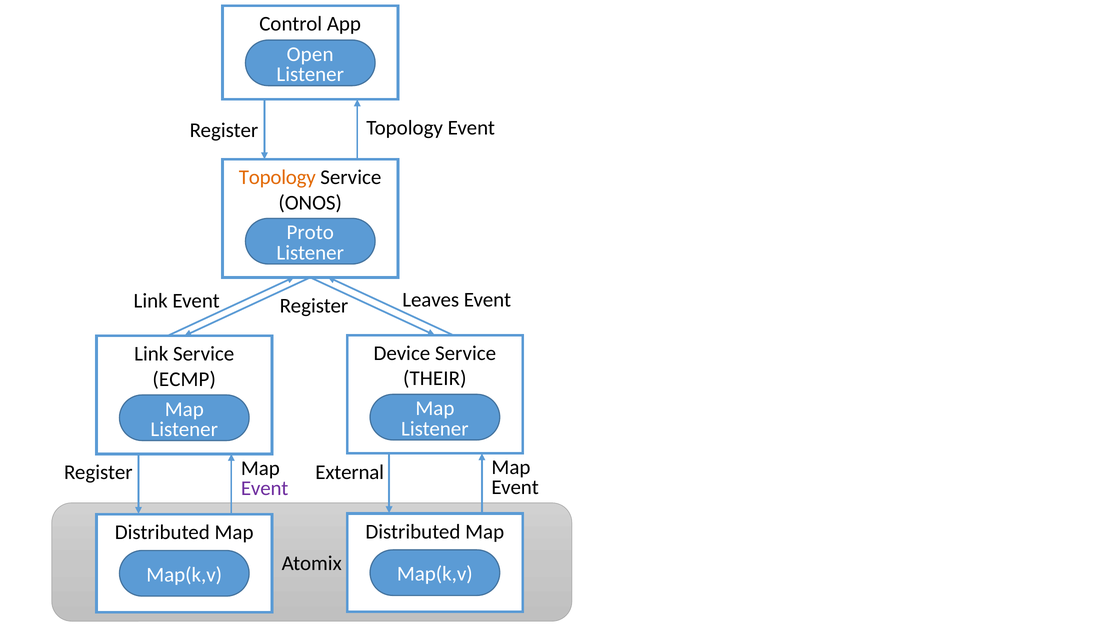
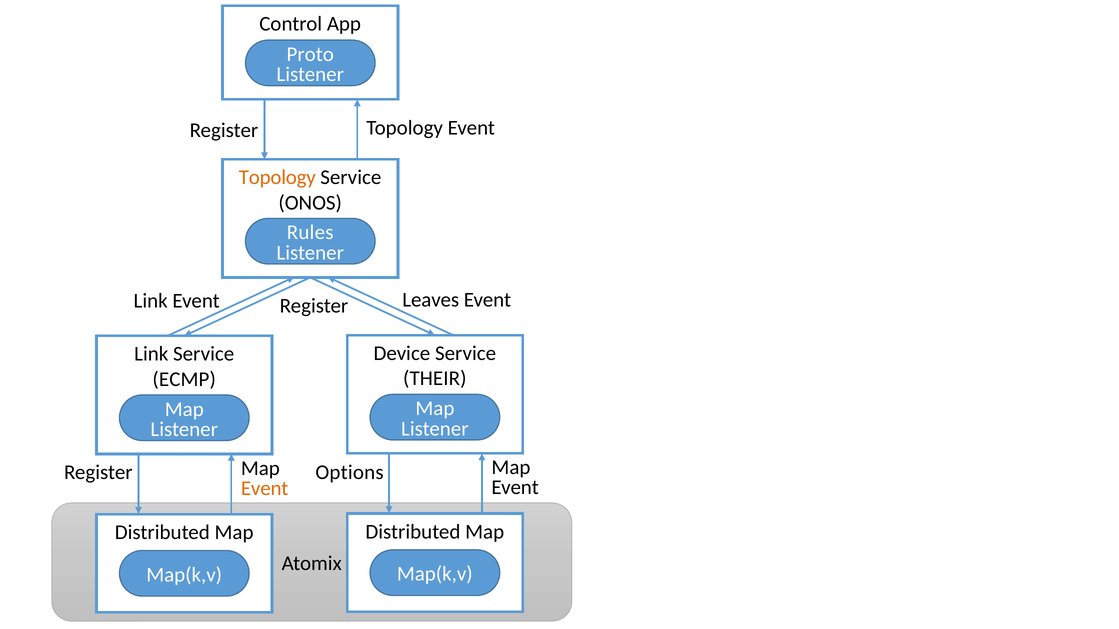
Open: Open -> Proto (310, 54)
Proto: Proto -> Rules (310, 233)
External: External -> Options (350, 473)
Event colour: purple -> orange (265, 489)
